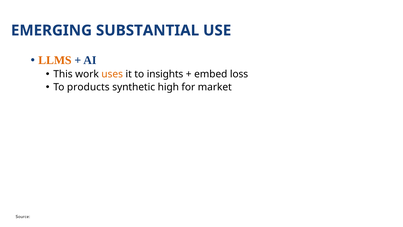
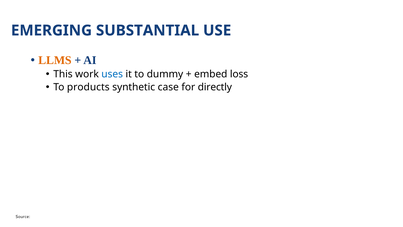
uses colour: orange -> blue (112, 74)
to insights: insights -> dummy (165, 74)
high: high -> case (168, 87)
market: market -> directly (215, 87)
